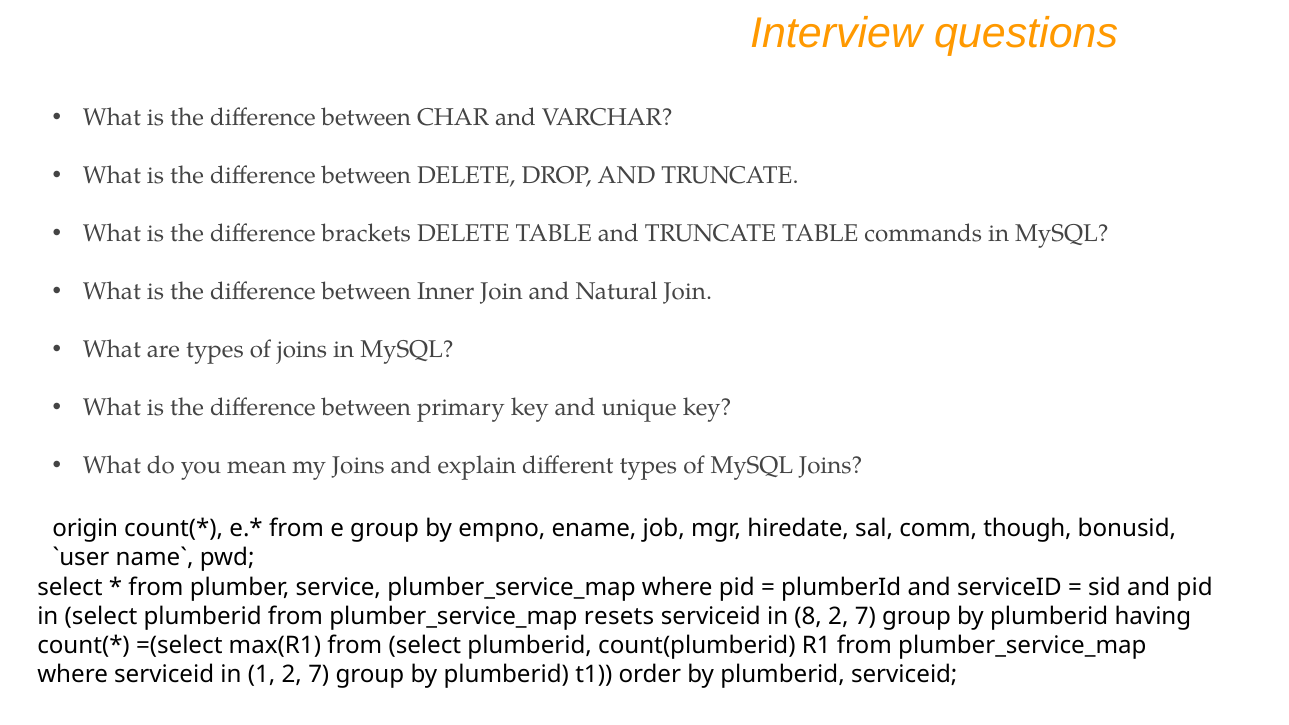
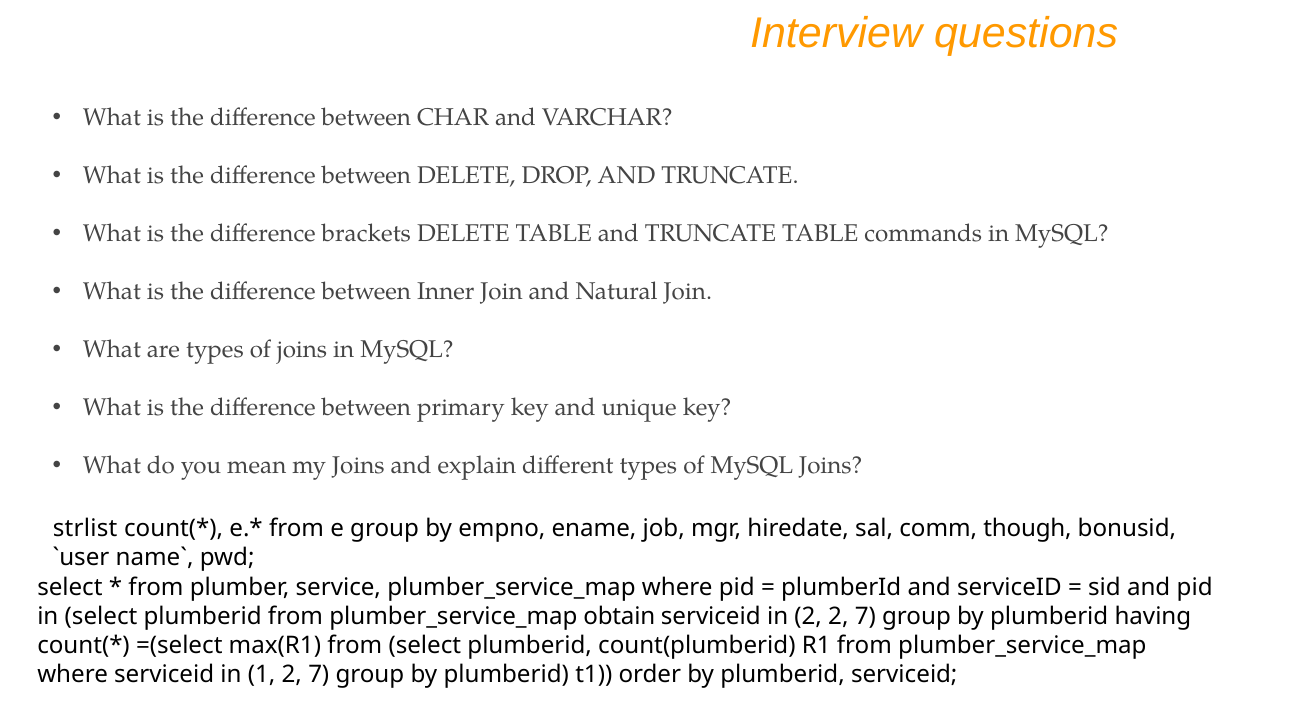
origin: origin -> strlist (85, 528)
resets: resets -> obtain (619, 616)
in 8: 8 -> 2 (808, 616)
